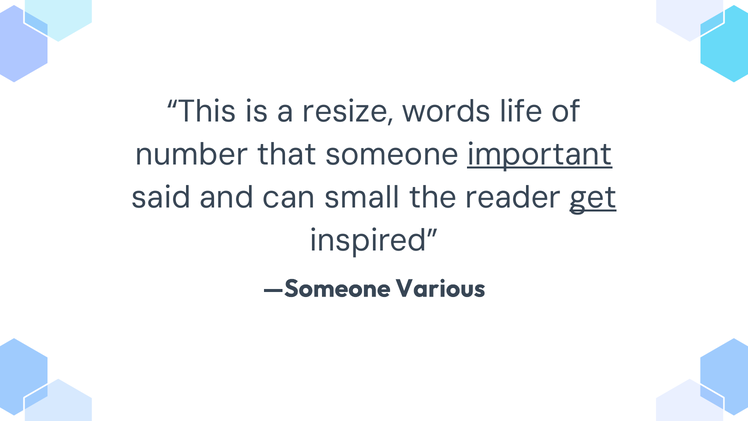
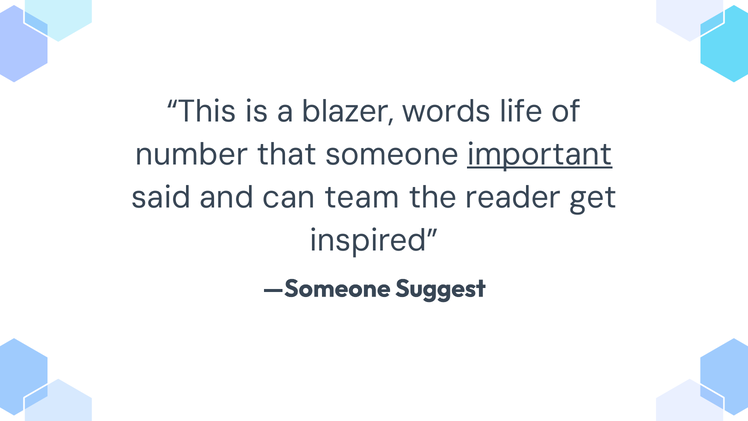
resize: resize -> blazer (348, 111)
small: small -> team (362, 197)
get underline: present -> none (593, 197)
Various: Various -> Suggest (440, 288)
